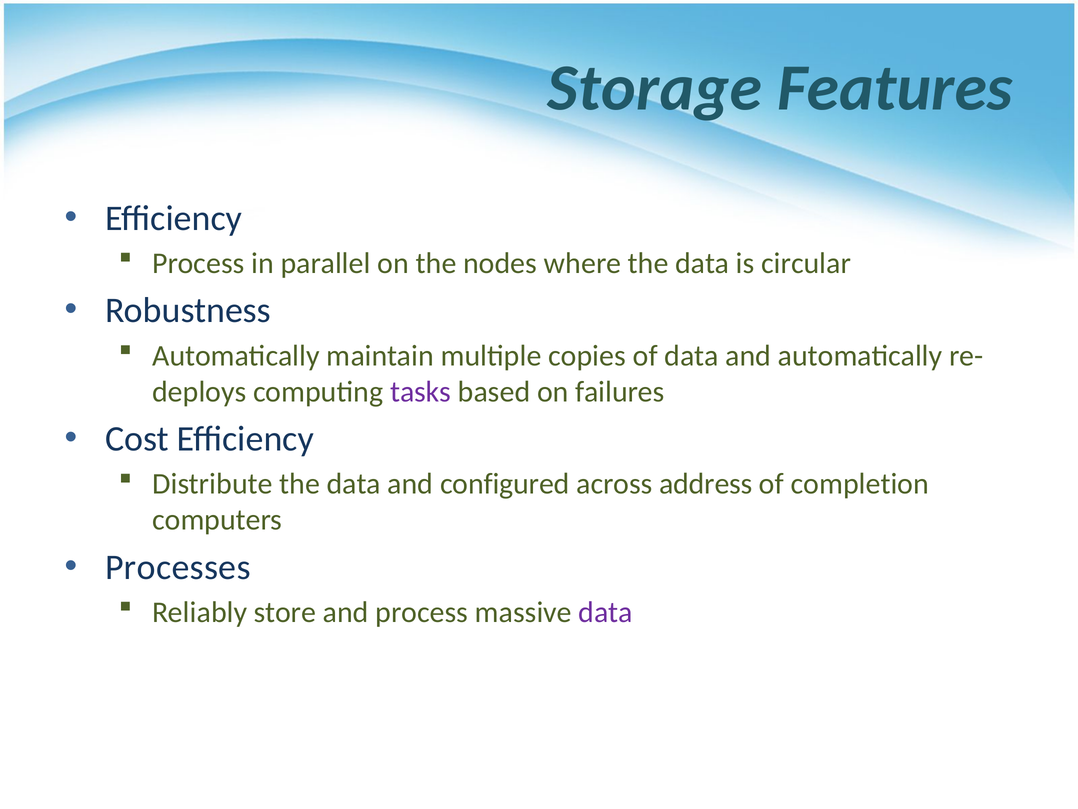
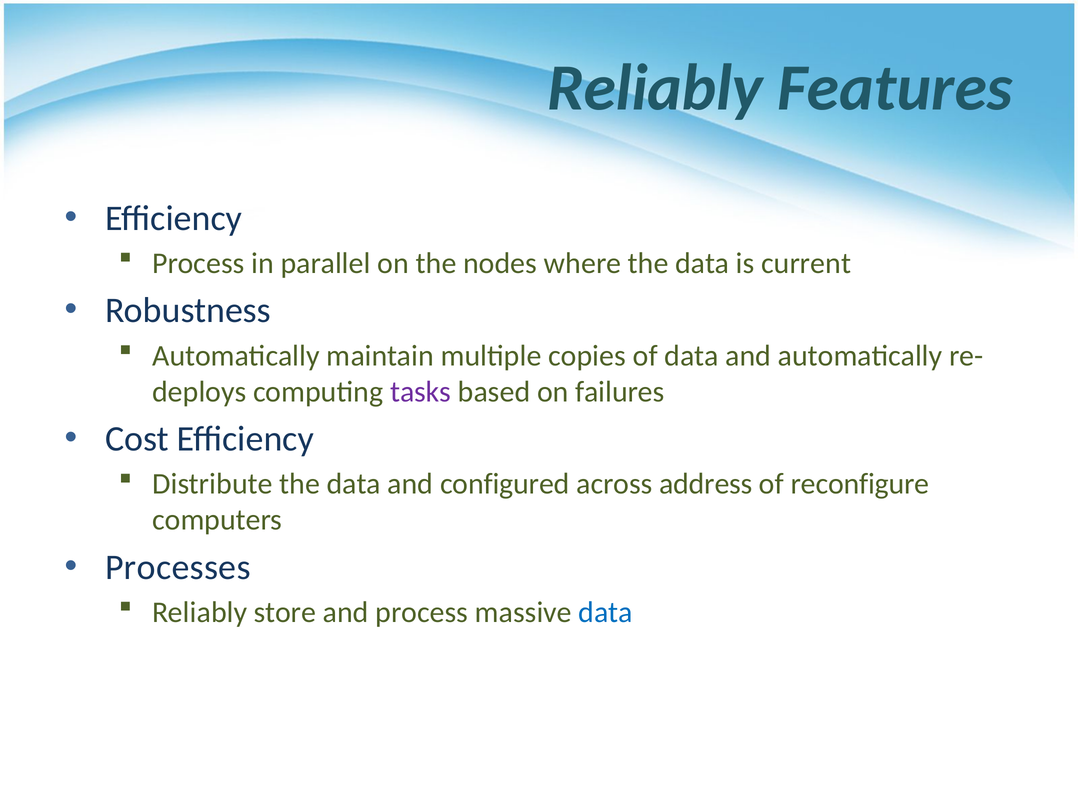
Storage: Storage -> Reliably (655, 88)
circular: circular -> current (806, 263)
completion: completion -> reconfigure (860, 484)
data colour: purple -> blue (605, 612)
